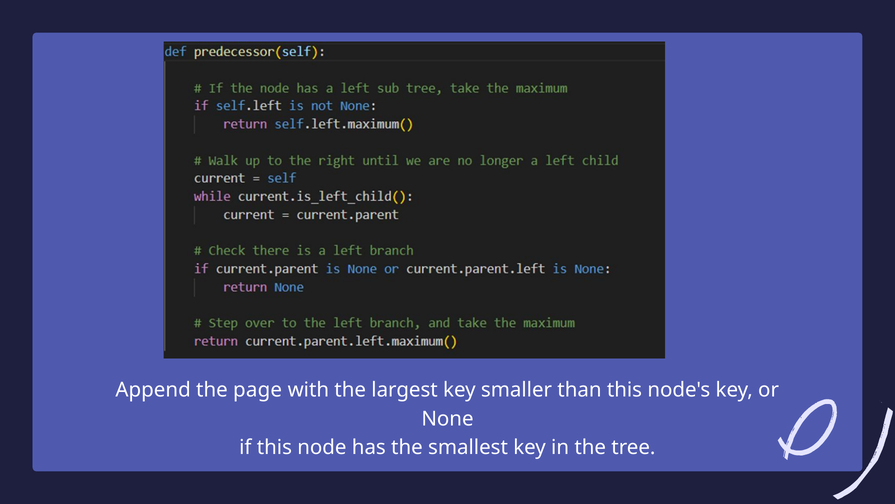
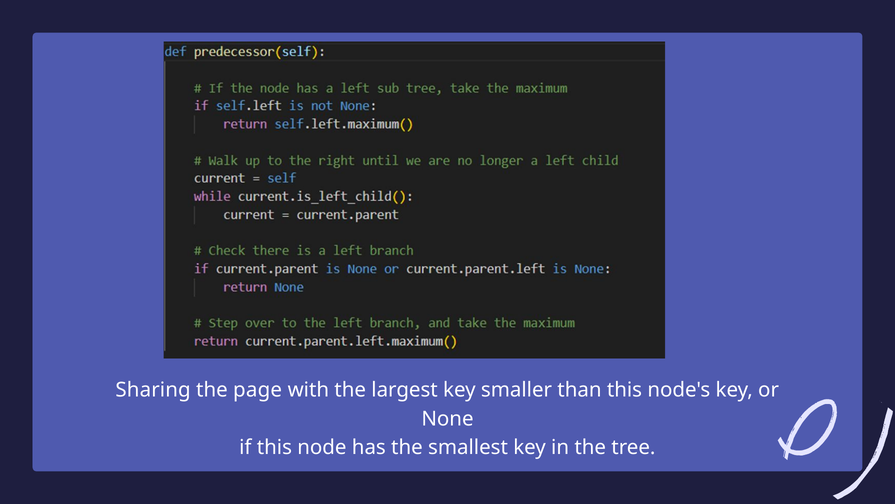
Append: Append -> Sharing (153, 390)
